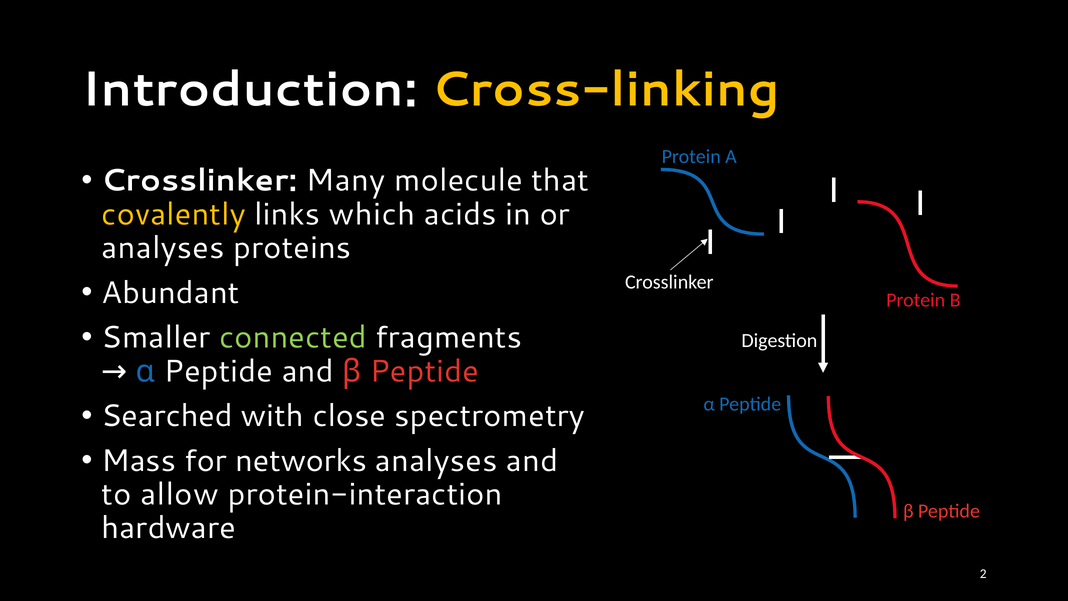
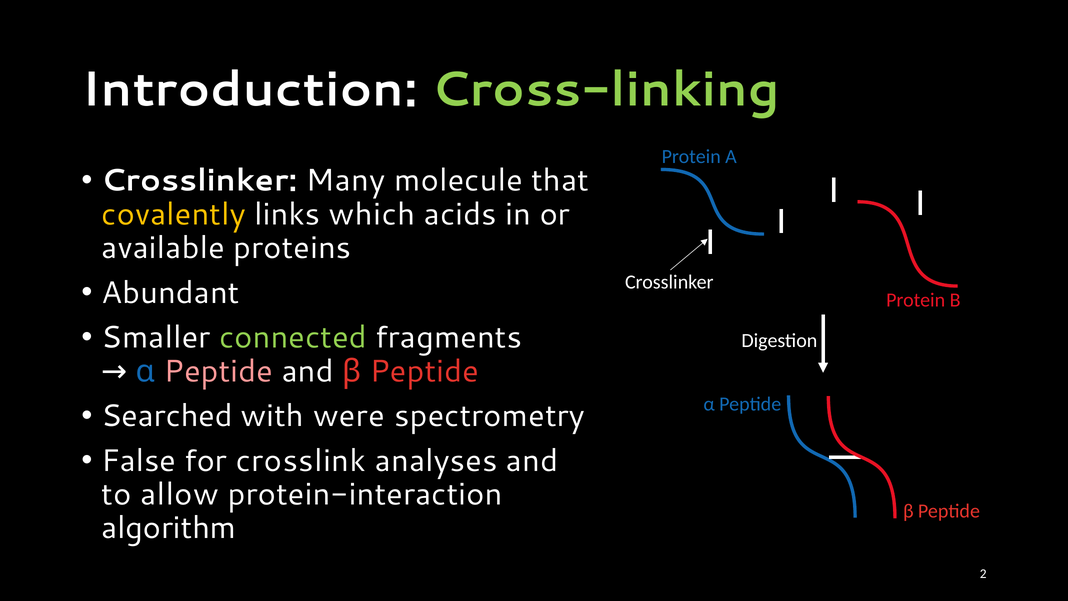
Cross-linking colour: yellow -> light green (605, 90)
analyses: analyses -> available (163, 248)
Peptide colour: white -> pink (218, 371)
close: close -> were (349, 416)
Mass: Mass -> False (139, 461)
networks: networks -> crosslink (301, 461)
hardware: hardware -> algorithm (169, 528)
